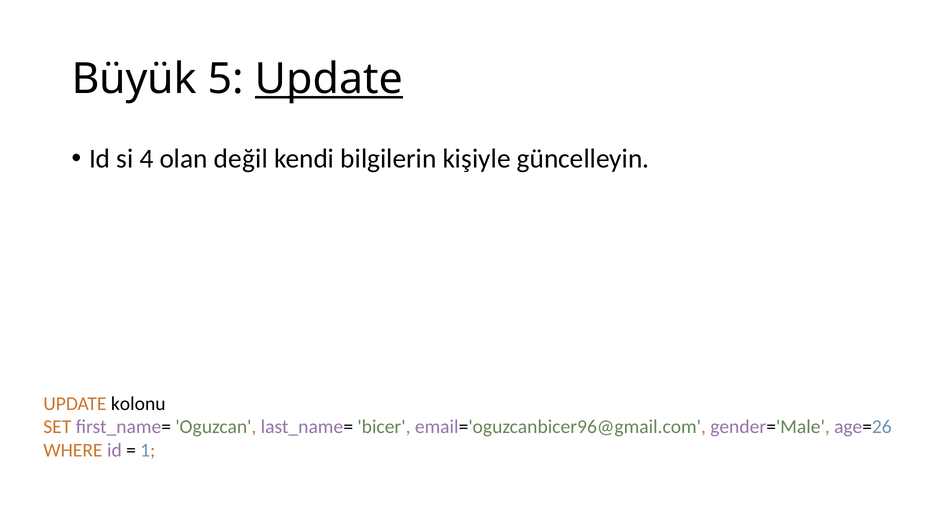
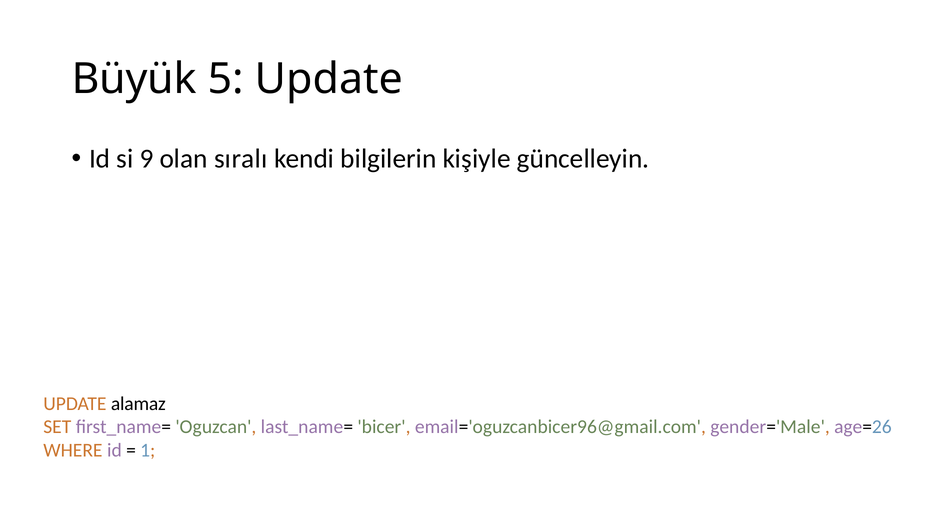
Update underline: present -> none (329, 79)
4: 4 -> 9 (147, 159)
değil: değil -> sıralı (241, 159)
kolonu: kolonu -> alamaz (138, 403)
